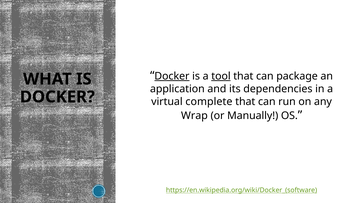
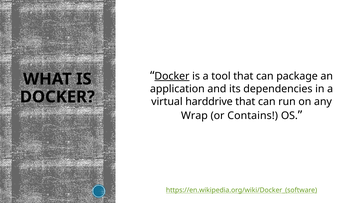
tool underline: present -> none (221, 76)
complete: complete -> harddrive (209, 102)
Manually: Manually -> Contains (253, 116)
